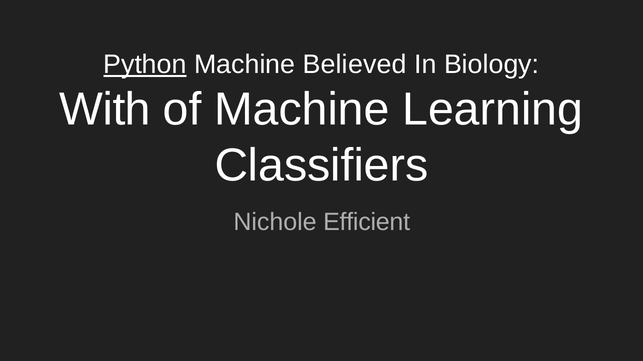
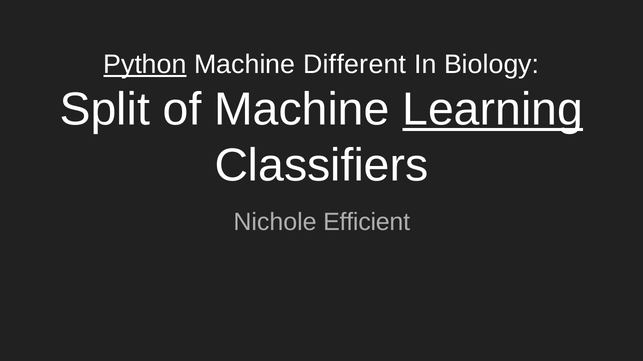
Believed: Believed -> Different (355, 65)
With: With -> Split (105, 110)
Learning underline: none -> present (493, 110)
